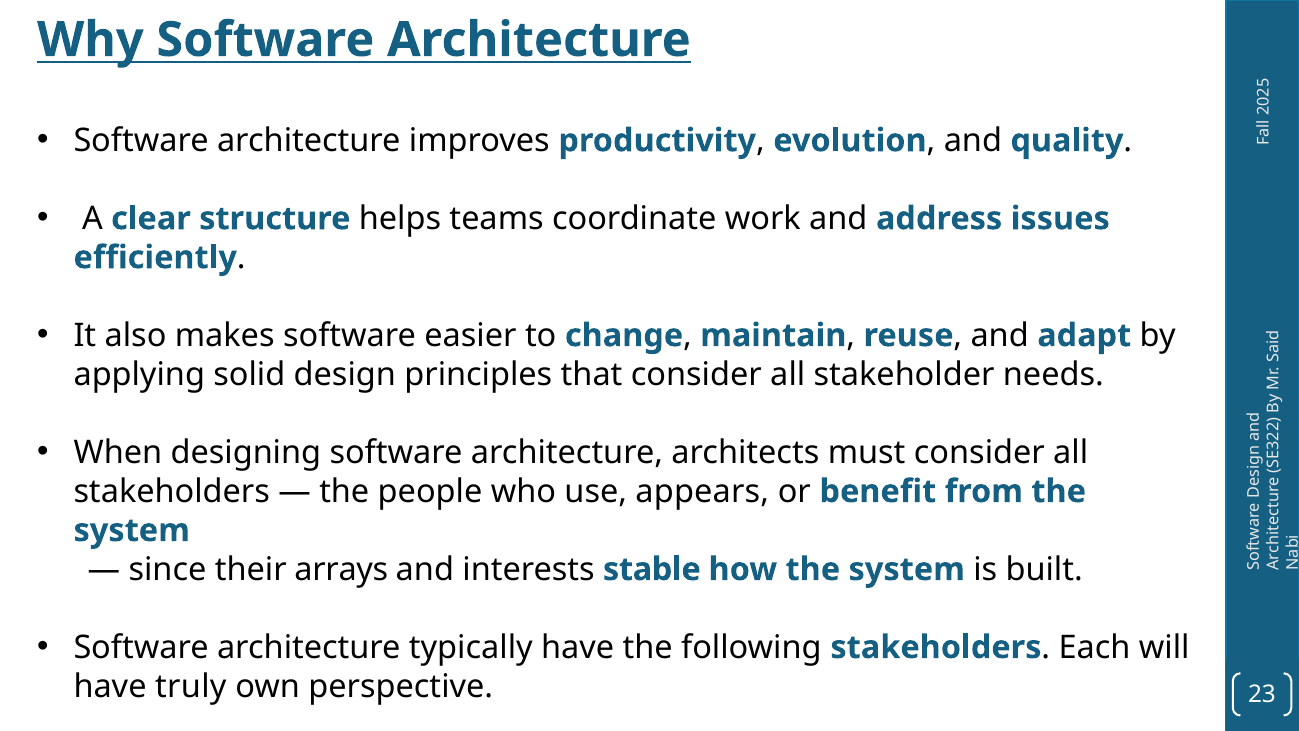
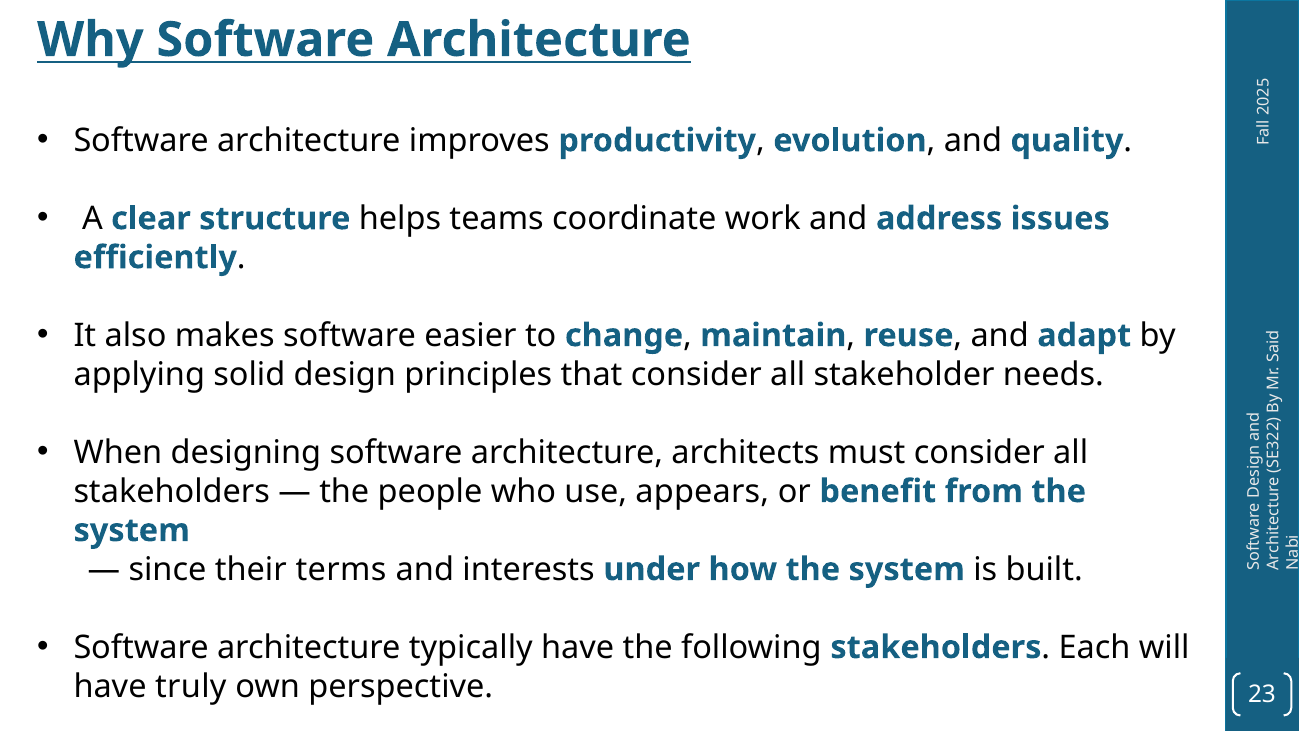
arrays: arrays -> terms (341, 569)
stable: stable -> under (652, 569)
